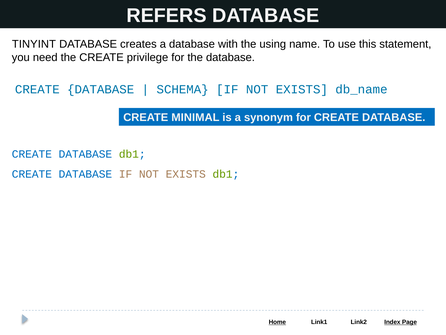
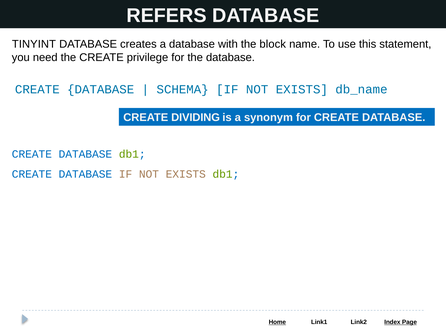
using: using -> block (273, 44)
MINIMAL: MINIMAL -> DIVIDING (196, 117)
